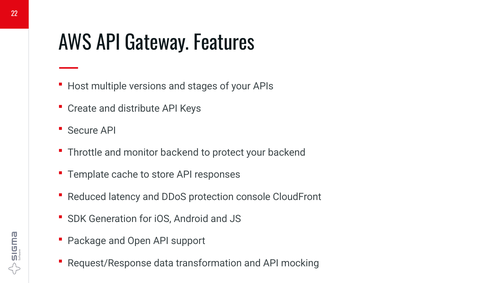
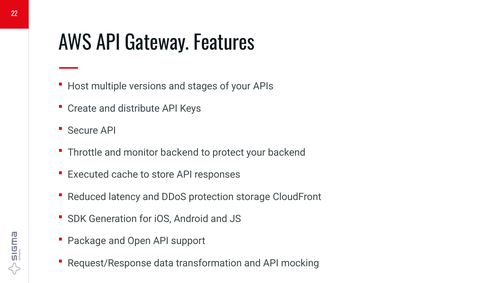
Template: Template -> Executed (88, 175)
console: console -> storage (253, 197)
